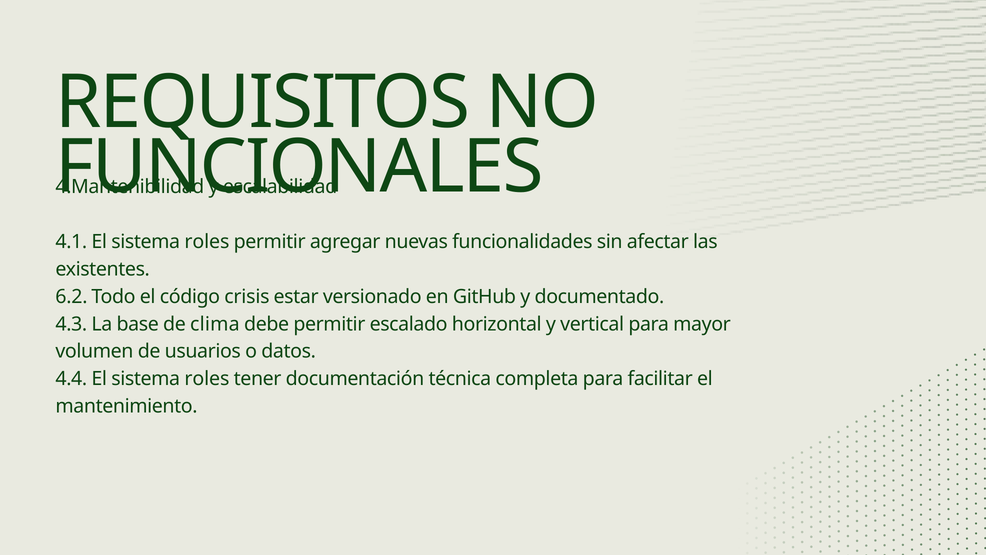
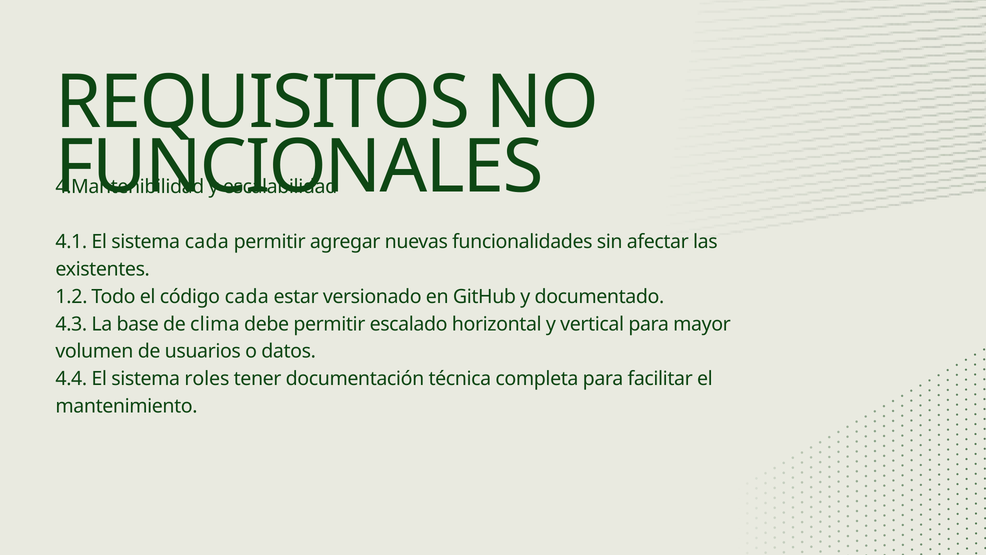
4.1 El sistema roles: roles -> cada (207, 242)
6.2: 6.2 -> 1.2 (71, 296)
código crisis: crisis -> cada (247, 296)
